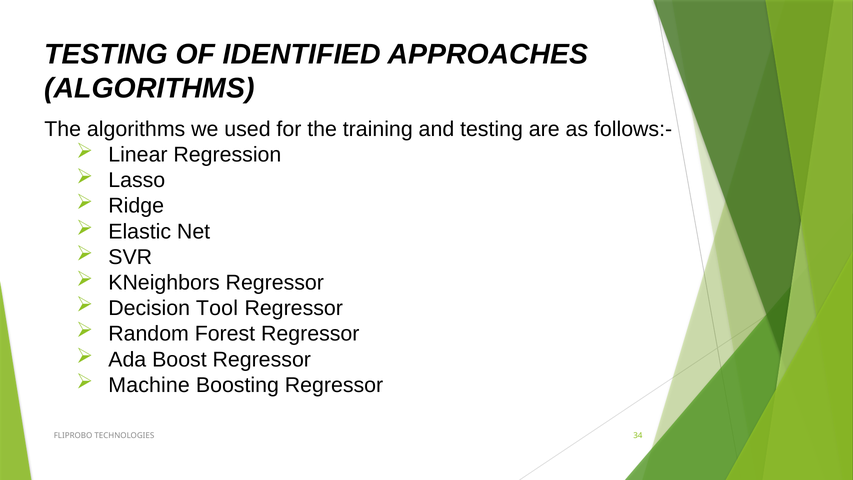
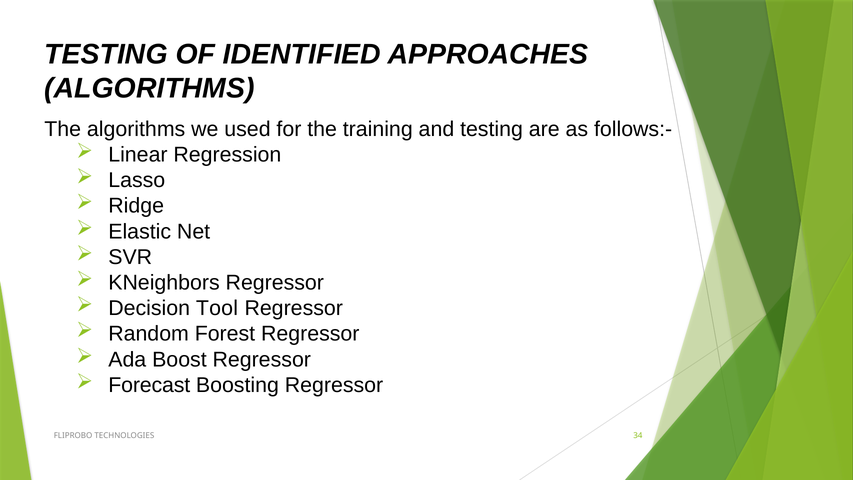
Machine: Machine -> Forecast (149, 385)
